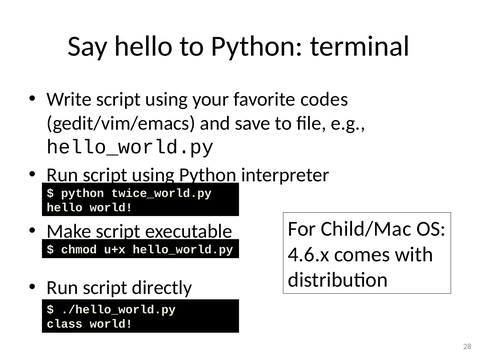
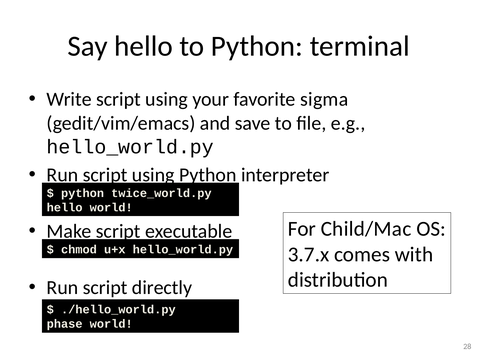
codes: codes -> sigma (324, 99)
4.6.x: 4.6.x -> 3.7.x (309, 255)
class: class -> phase (65, 324)
